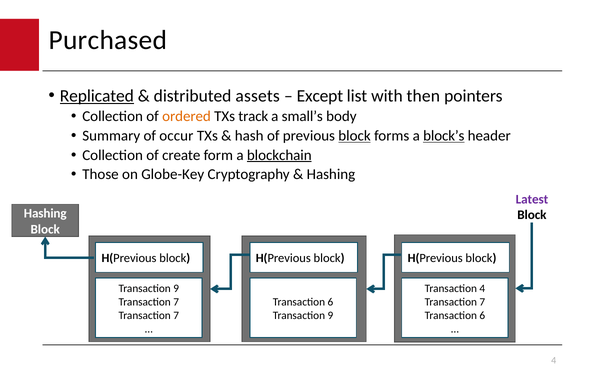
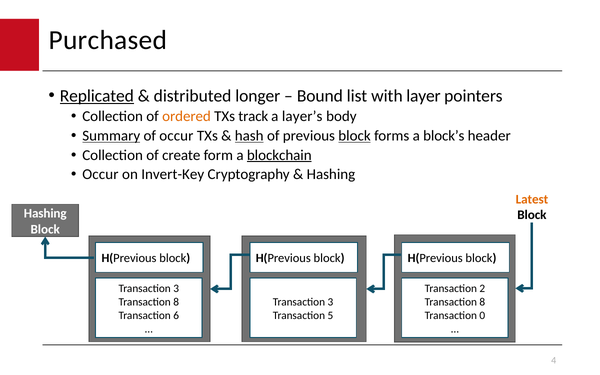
assets: assets -> longer (258, 96)
Except: Except -> Bound (320, 96)
then: then -> layer (423, 96)
small’s: small’s -> layer’s (302, 117)
Summary underline: none -> present (111, 136)
hash underline: none -> present (249, 136)
block’s underline: present -> none (444, 136)
Those: Those -> Occur (100, 174)
Globe-Key: Globe-Key -> Invert-Key (173, 174)
Latest colour: purple -> orange (532, 199)
9: 9 -> 3 (176, 288)
Transaction 4: 4 -> 2 (482, 288)
7: 7 -> 8 (176, 302)
6: 6 -> 3 (330, 302)
7: 7 -> 8 (482, 302)
7: 7 -> 6 (176, 315)
9: 9 -> 5 (330, 315)
6: 6 -> 0 (482, 315)
